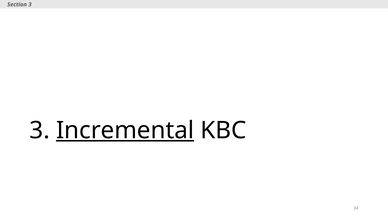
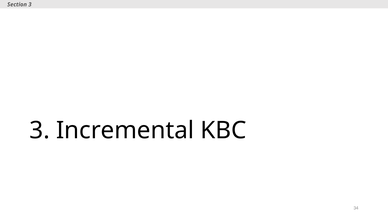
Incremental underline: present -> none (125, 130)
